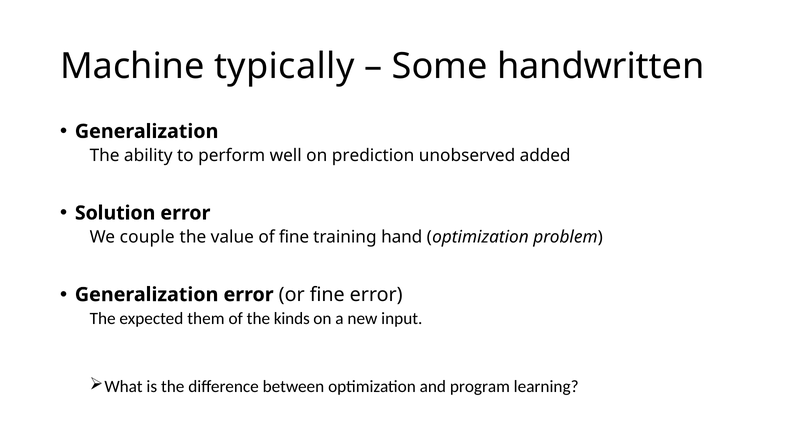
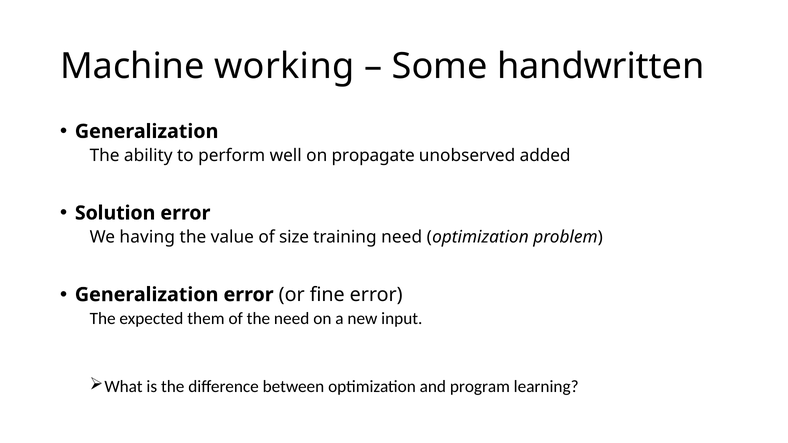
typically: typically -> working (284, 66)
prediction: prediction -> propagate (373, 156)
couple: couple -> having (147, 237)
of fine: fine -> size (294, 237)
training hand: hand -> need (402, 237)
the kinds: kinds -> need (292, 319)
